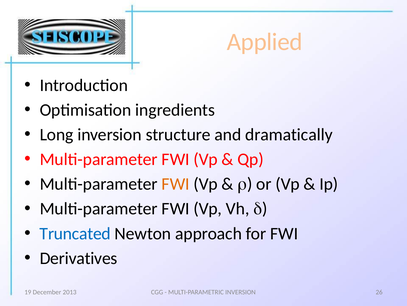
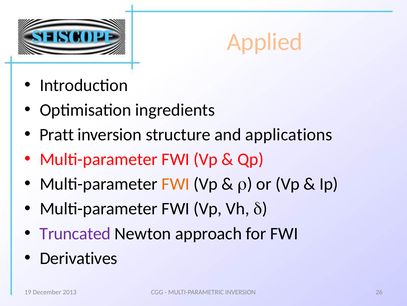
Long: Long -> Pratt (57, 134)
dramatically: dramatically -> applications (289, 134)
Truncated colour: blue -> purple (75, 233)
